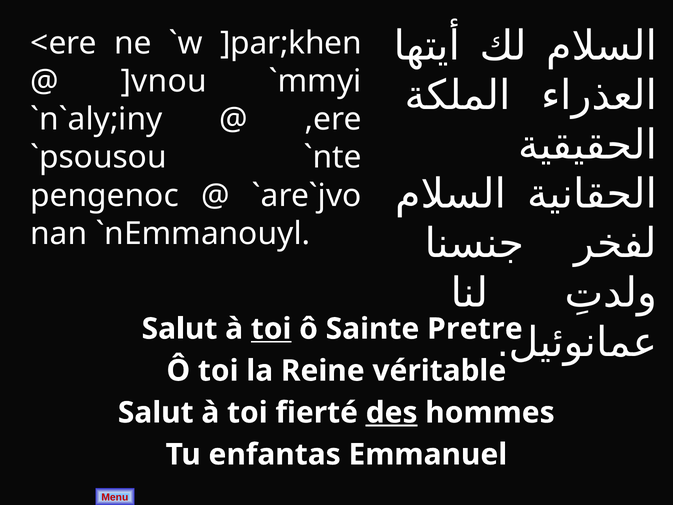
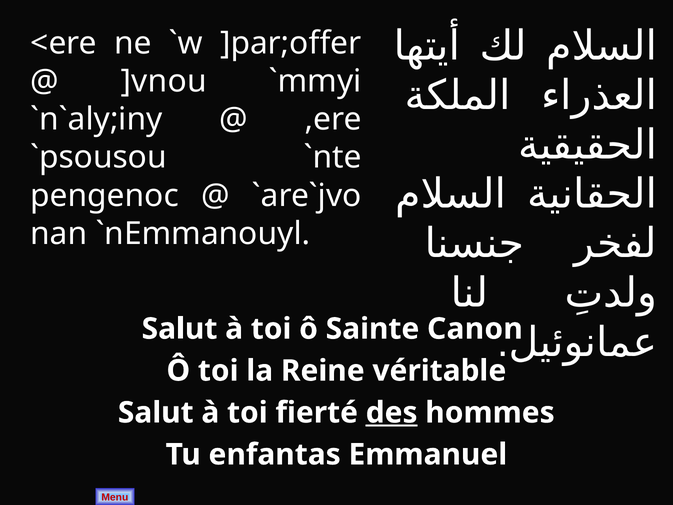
]par;khen: ]par;khen -> ]par;offer (291, 43)
toi underline: present -> none (271, 329)
Pretre: Pretre -> Canon (475, 329)
